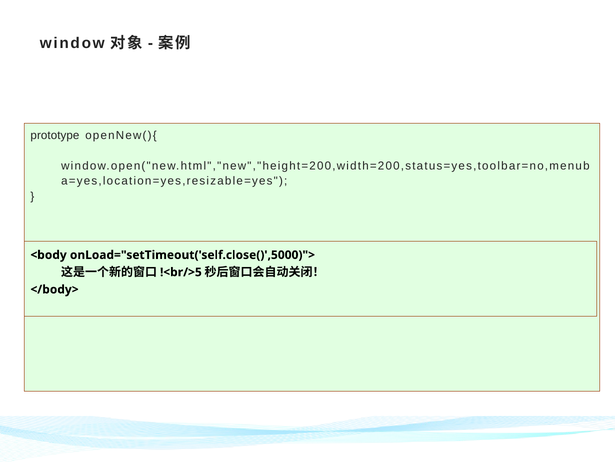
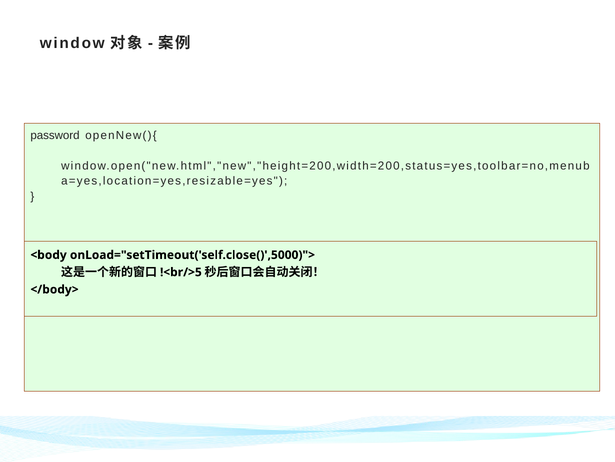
prototype: prototype -> password (55, 135)
